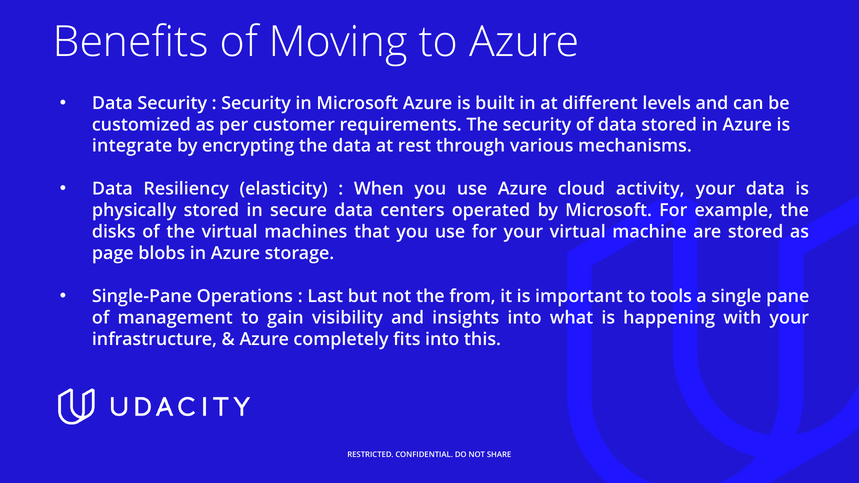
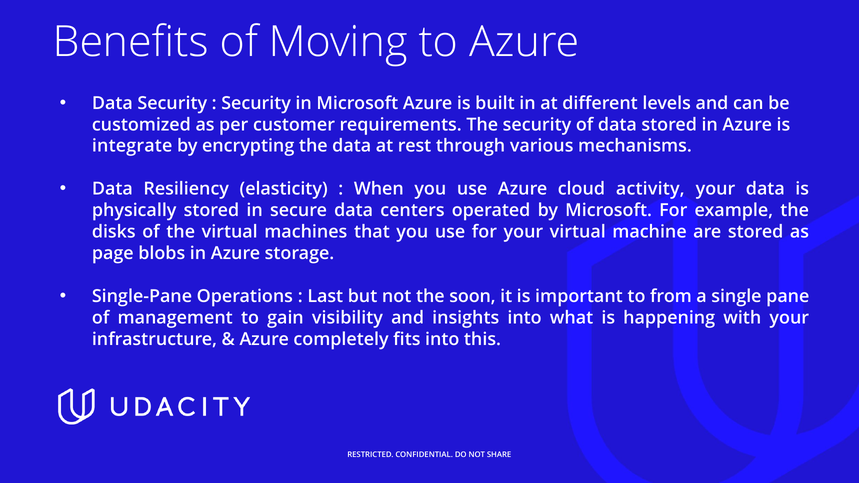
from: from -> soon (472, 296)
tools: tools -> from (671, 296)
